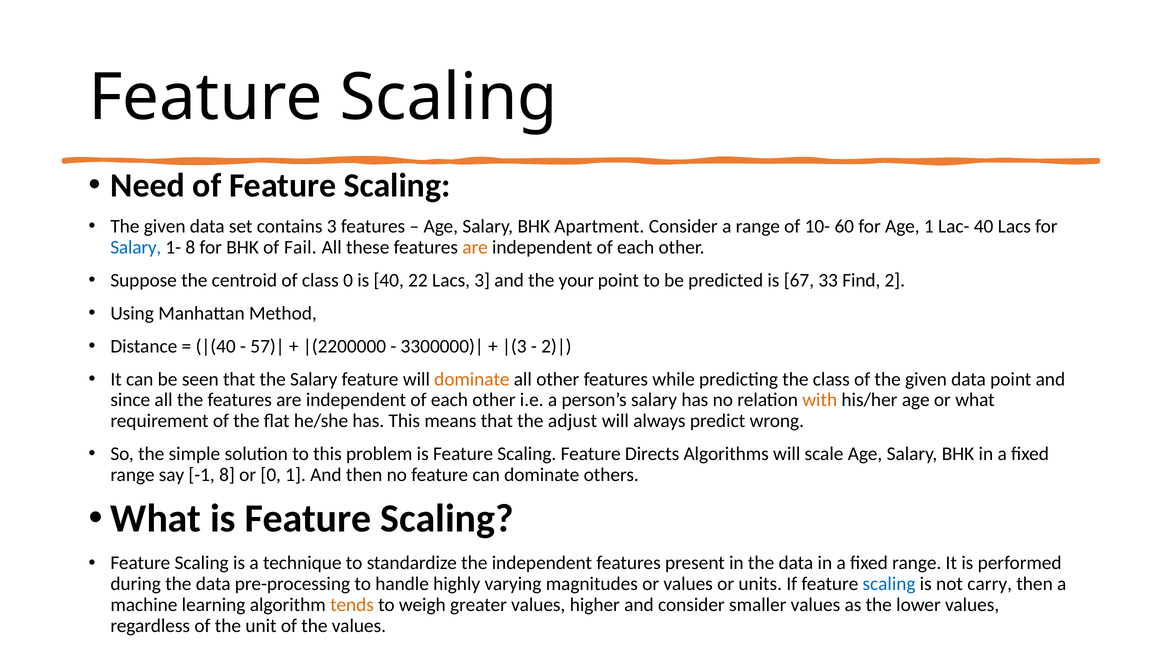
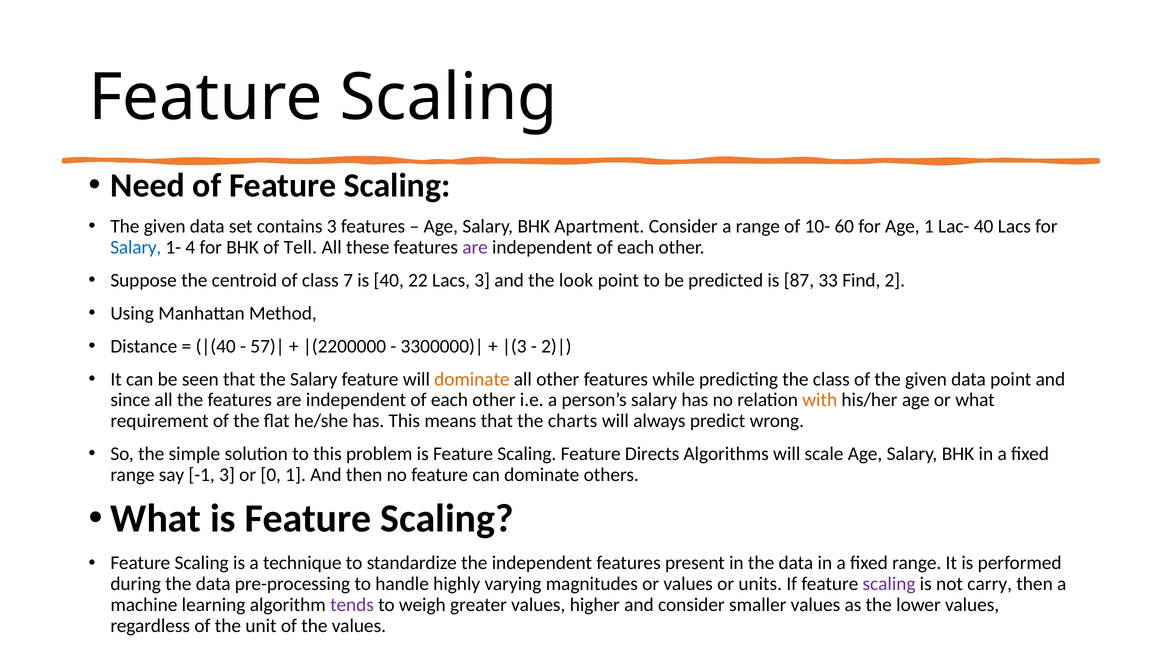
1- 8: 8 -> 4 (190, 247)
Fail: Fail -> Tell (300, 247)
are colour: orange -> purple (475, 247)
class 0: 0 -> 7 (348, 280)
your: your -> look (576, 280)
67: 67 -> 87 (799, 280)
adjust: adjust -> charts (573, 421)
-1 8: 8 -> 3 (227, 475)
scaling colour: blue -> purple (889, 584)
tends colour: orange -> purple (352, 604)
